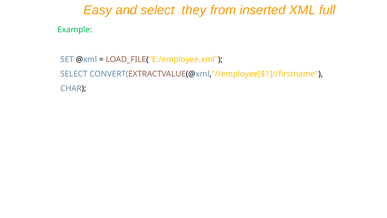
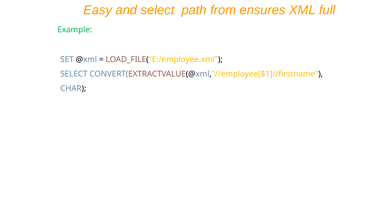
they: they -> path (194, 10)
inserted: inserted -> ensures (263, 10)
